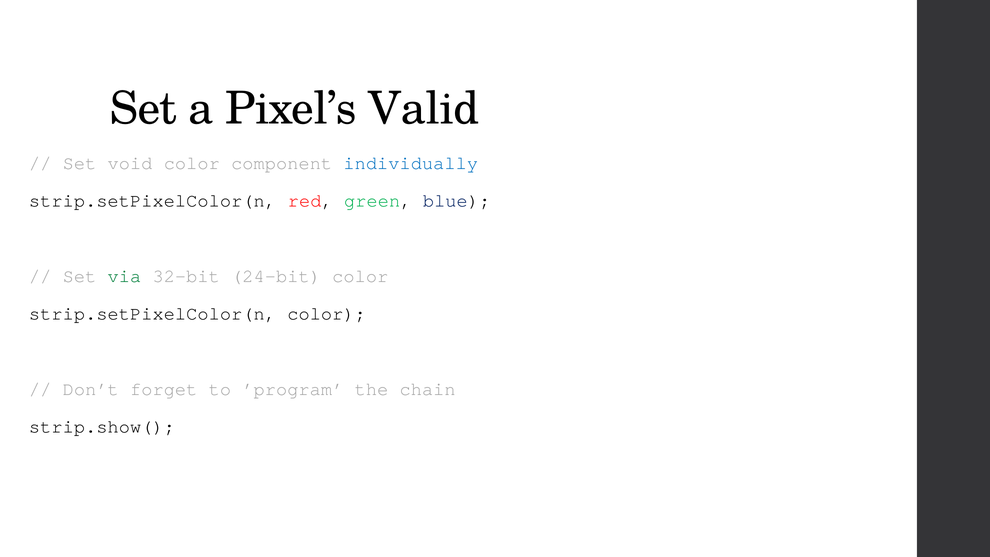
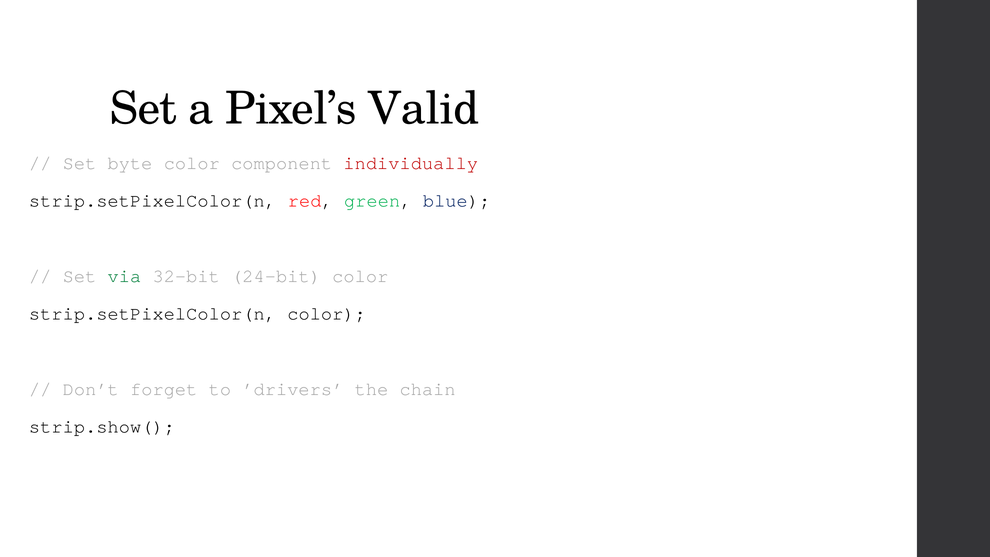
void: void -> byte (130, 163)
individually colour: blue -> red (411, 163)
’program: ’program -> ’drivers (293, 389)
